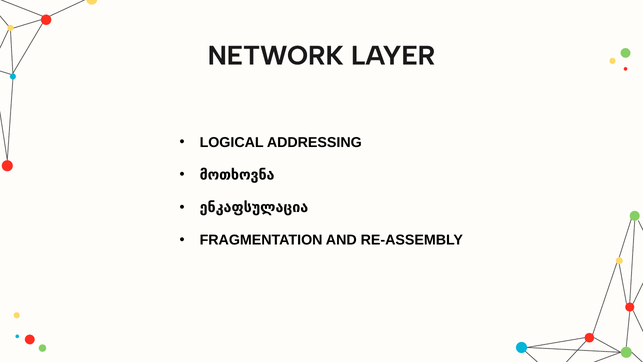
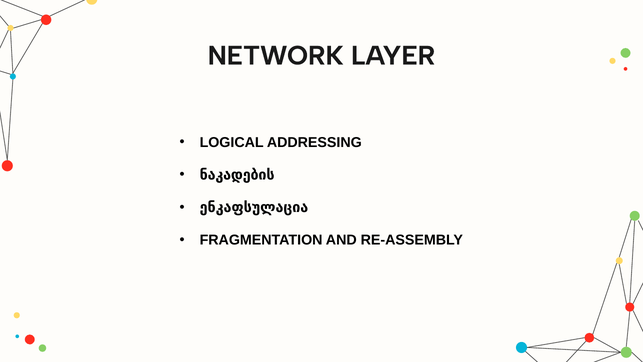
მოთხოვნა: მოთხოვნა -> ნაკადების (237, 175)
